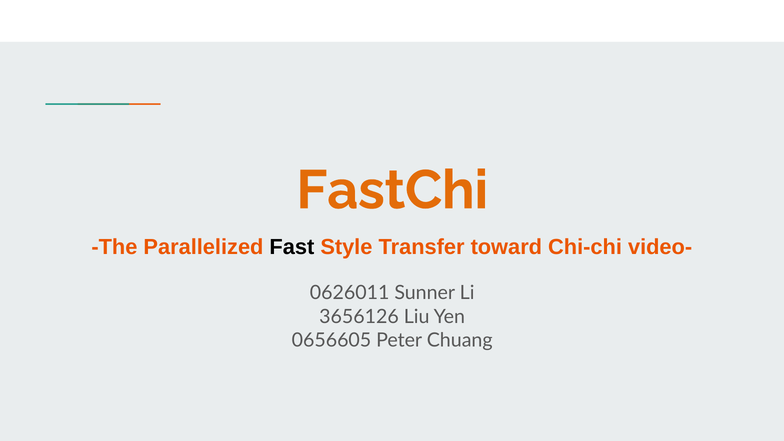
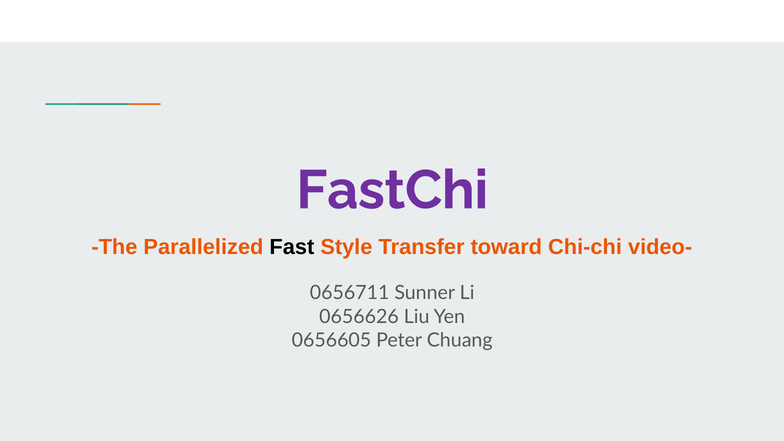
FastChi colour: orange -> purple (392, 190)
0626011: 0626011 -> 0656711 (350, 293)
3656126: 3656126 -> 0656626 (359, 317)
